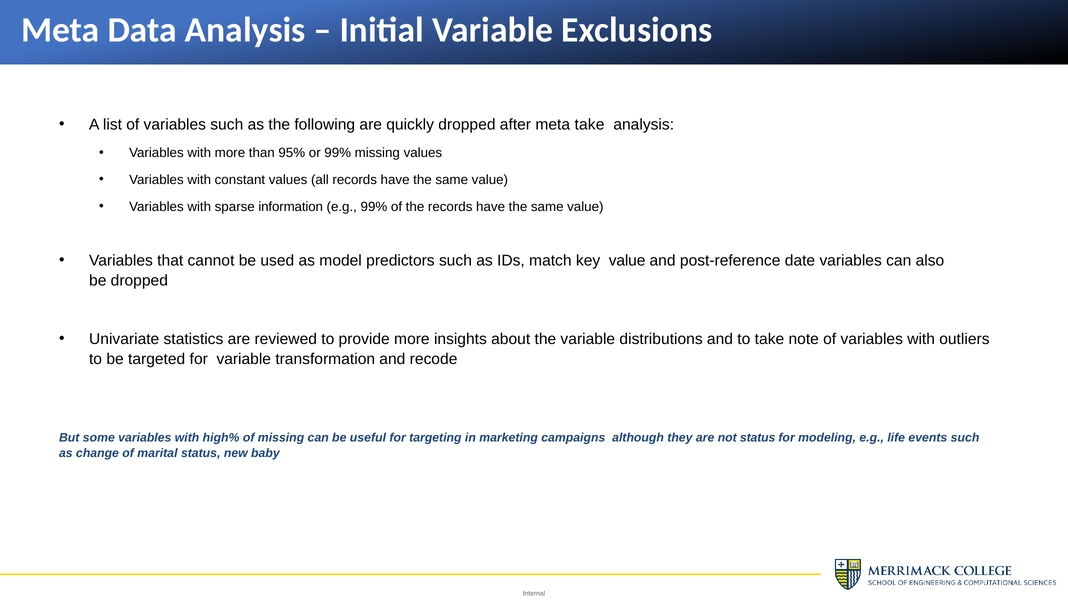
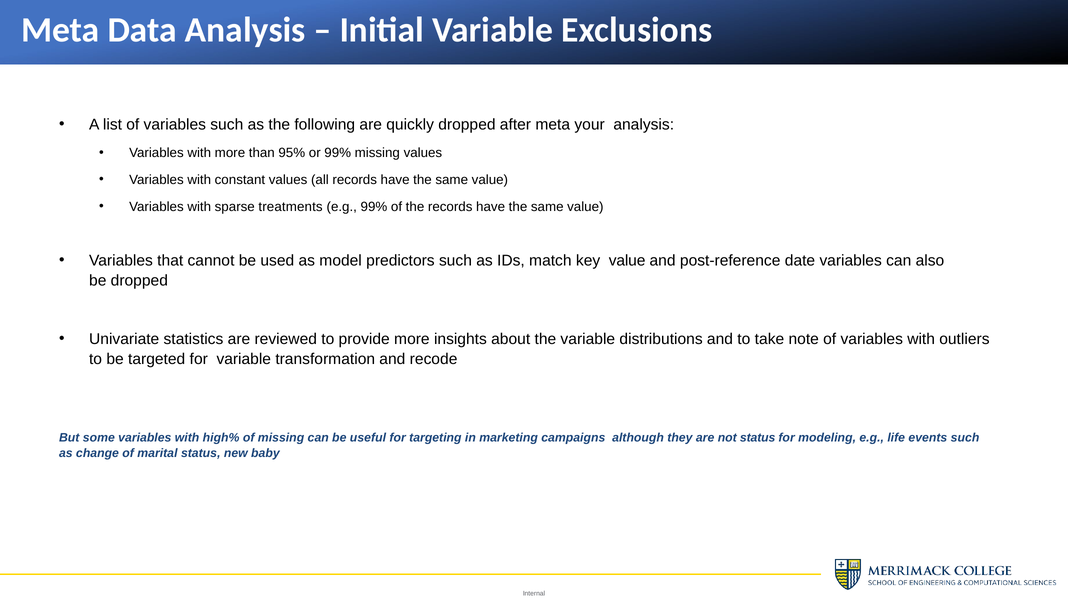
meta take: take -> your (590, 124)
information: information -> treatments (291, 207)
